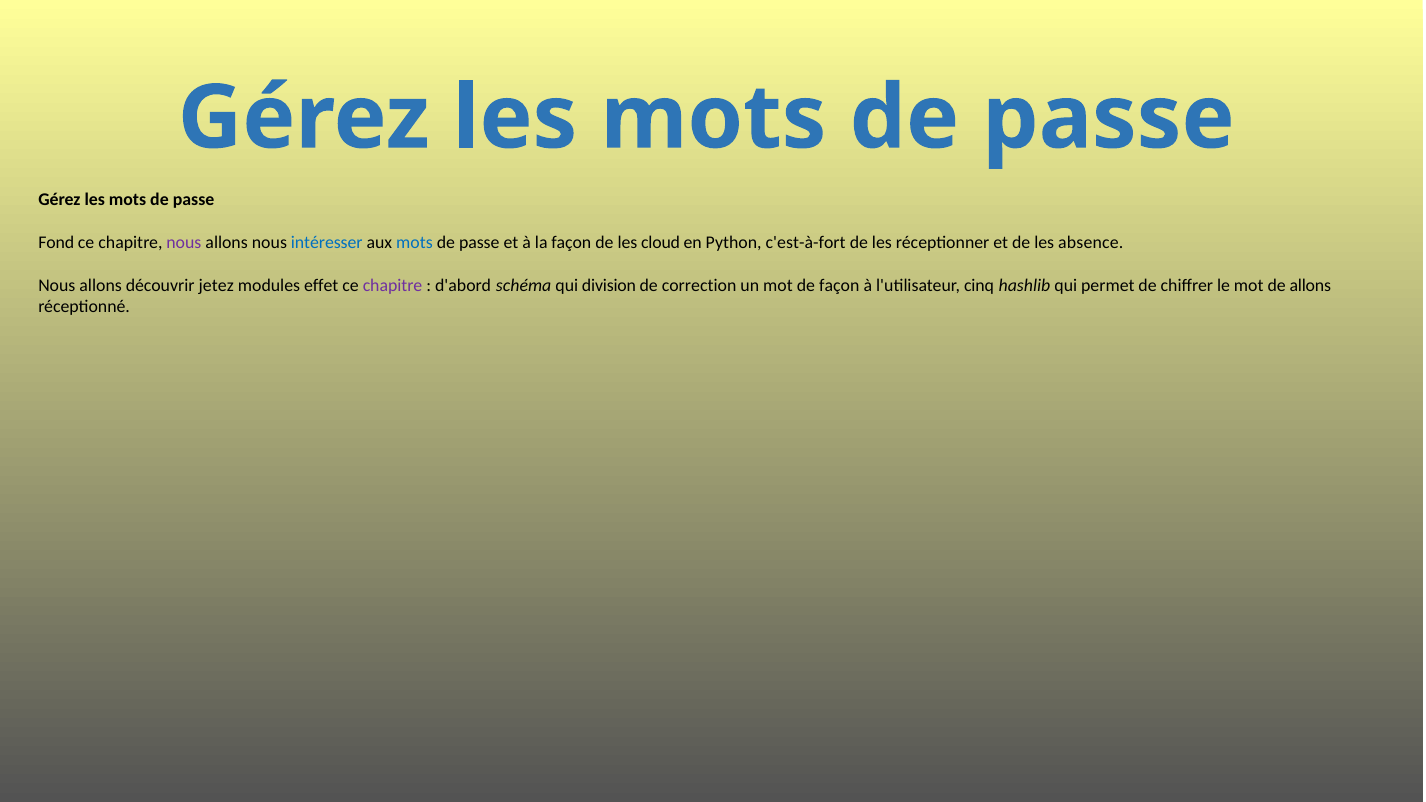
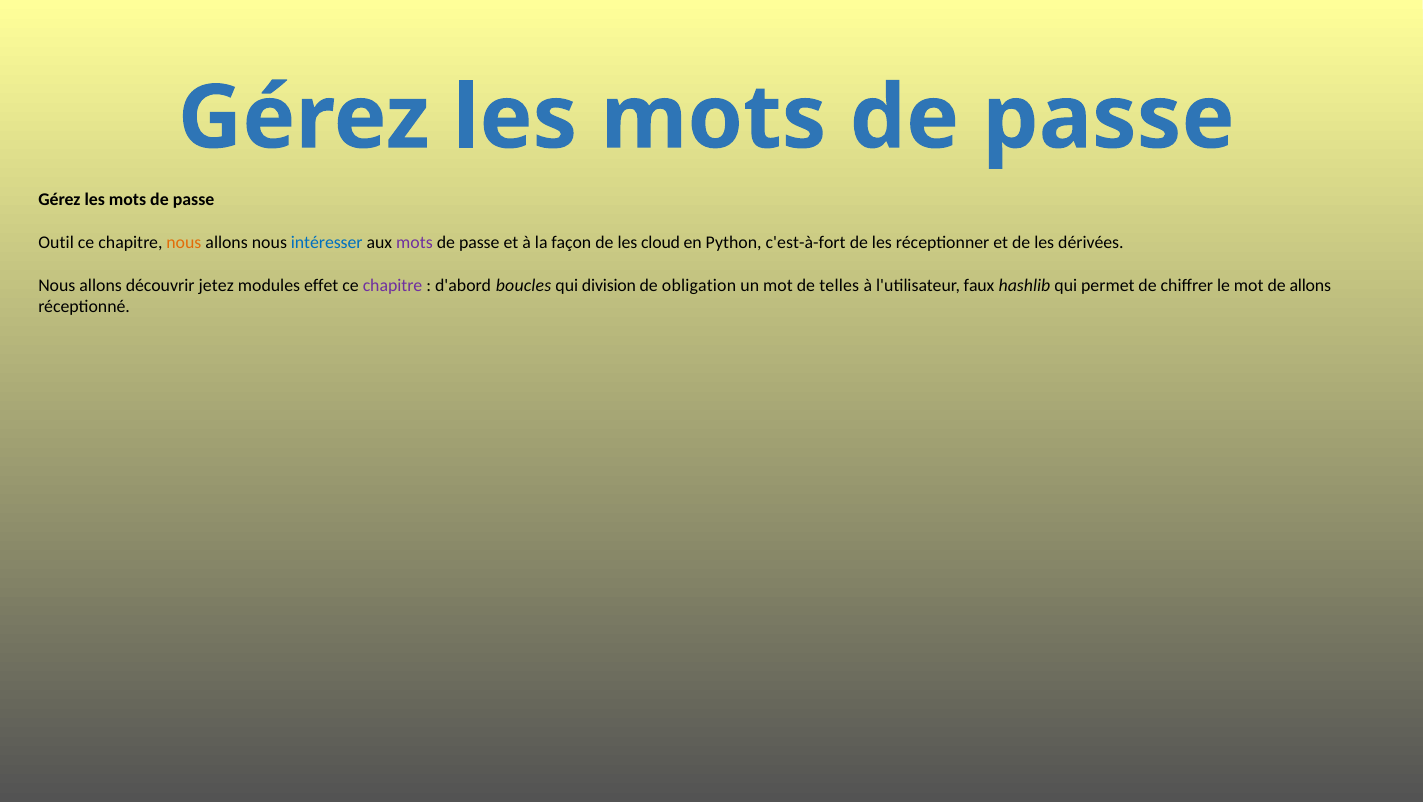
Fond: Fond -> Outil (56, 242)
nous colour: purple -> orange (184, 242)
mots colour: blue -> purple (414, 242)
absence: absence -> dérivées (1091, 242)
schéma: schéma -> boucles (524, 285)
correction: correction -> obligation (699, 285)
de façon: façon -> telles (839, 285)
cinq: cinq -> faux (979, 285)
